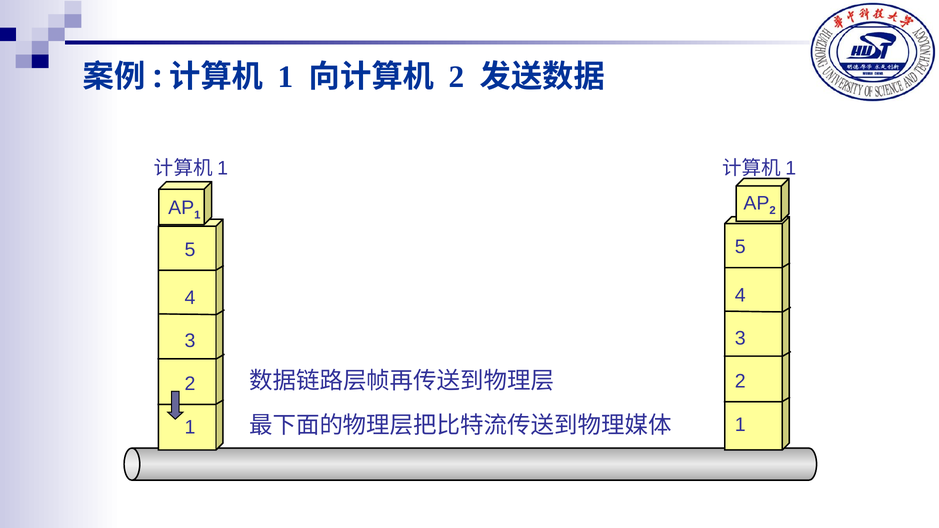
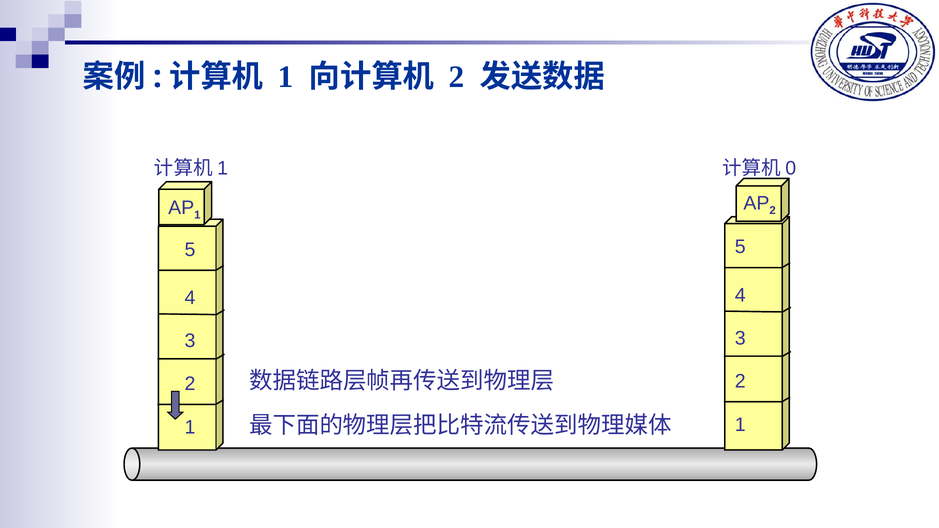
1: 1 -> 0 (791, 169)
